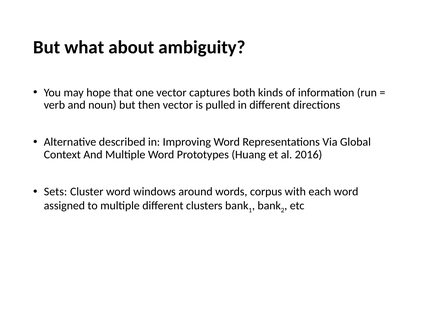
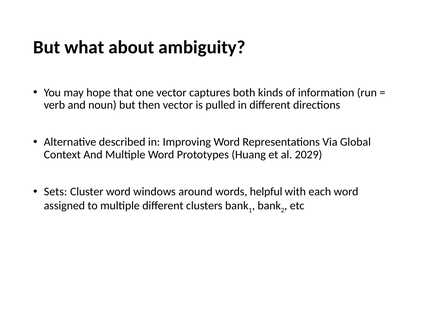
2016: 2016 -> 2029 (308, 155)
corpus: corpus -> helpful (266, 192)
